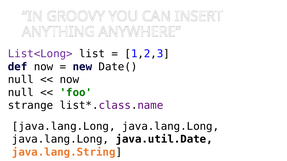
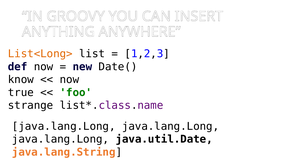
List<Long> colour: purple -> orange (40, 54)
null: null -> know (21, 80)
null: null -> true (21, 93)
